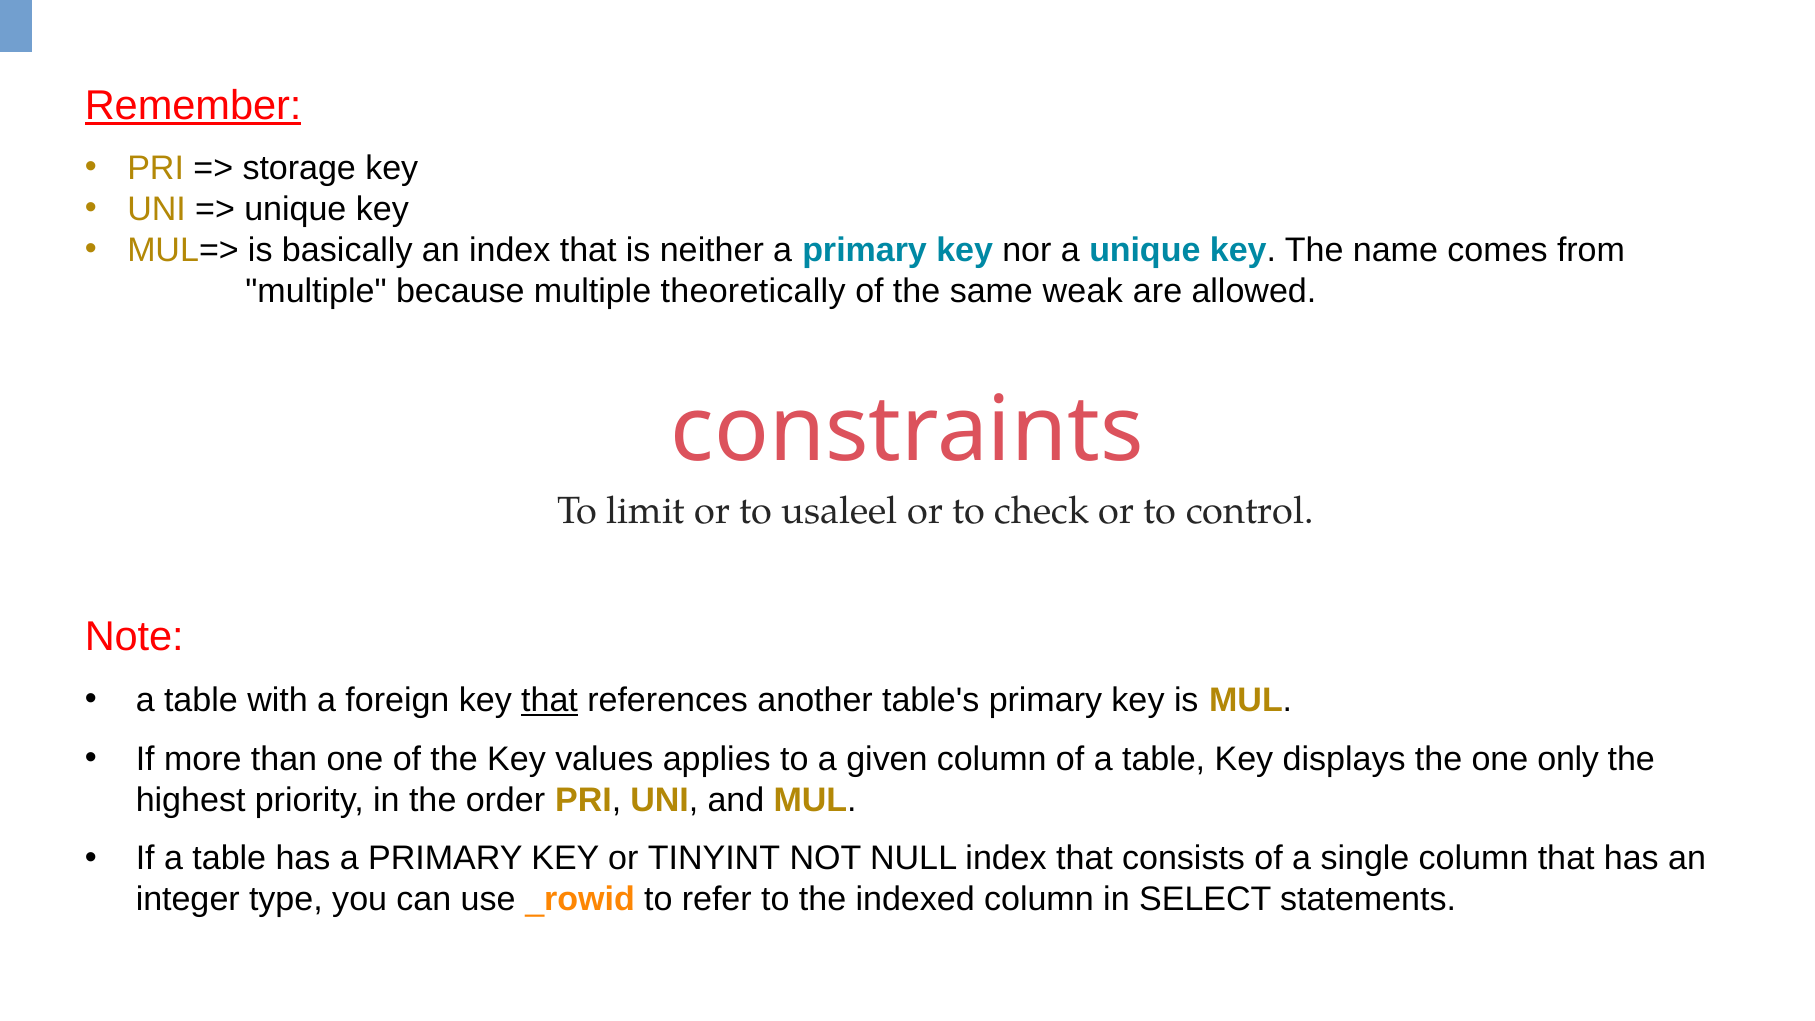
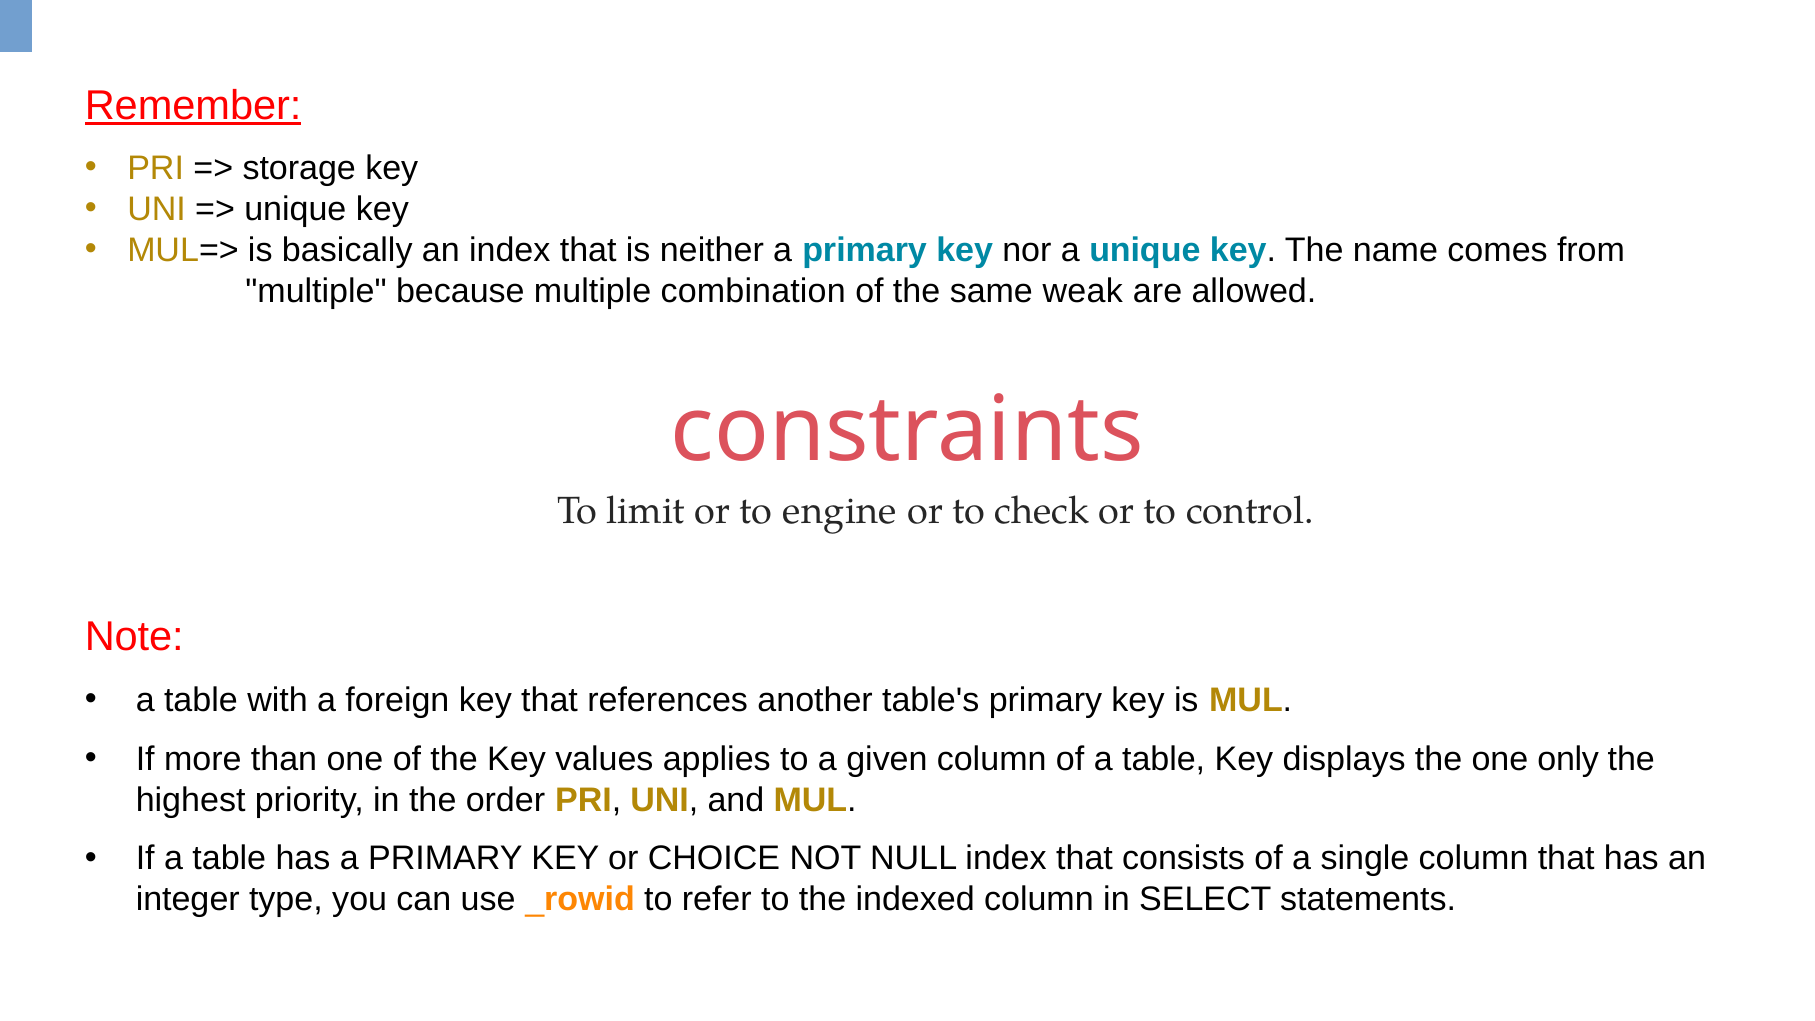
theoretically: theoretically -> combination (753, 291)
usaleel: usaleel -> engine (840, 511)
that underline: present -> none (549, 700)
TINYINT: TINYINT -> CHOICE (714, 859)
